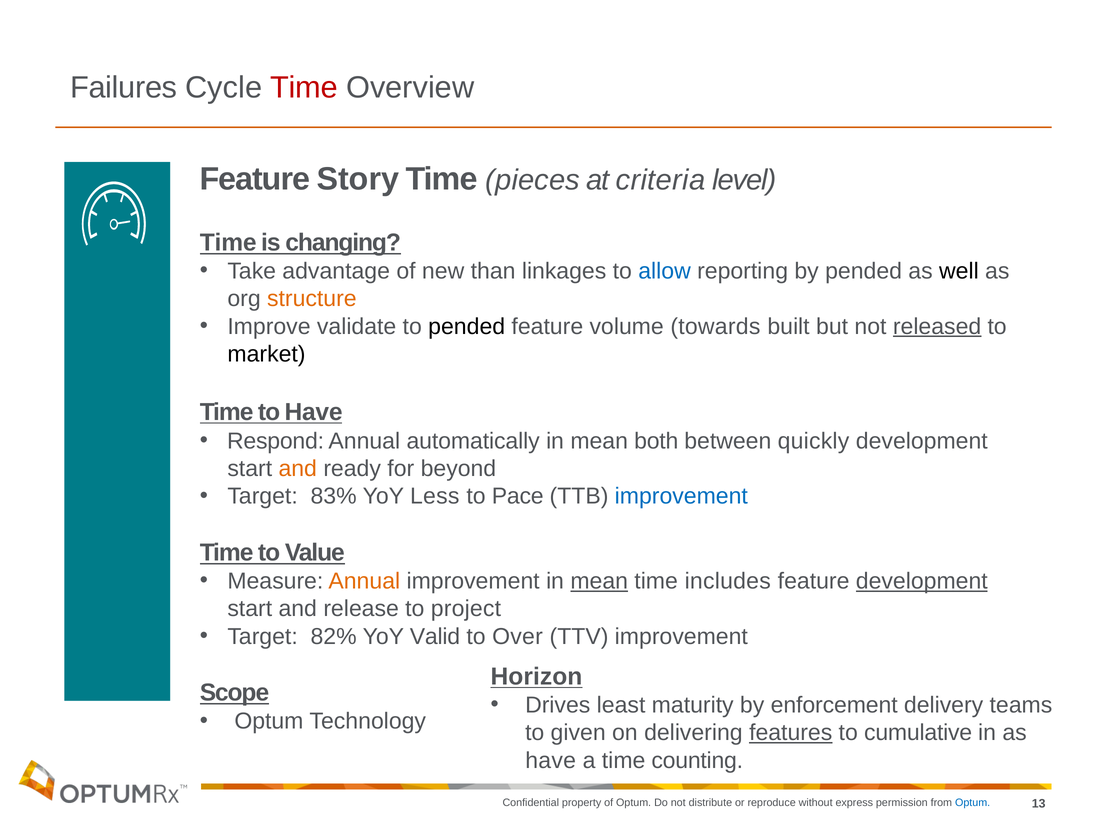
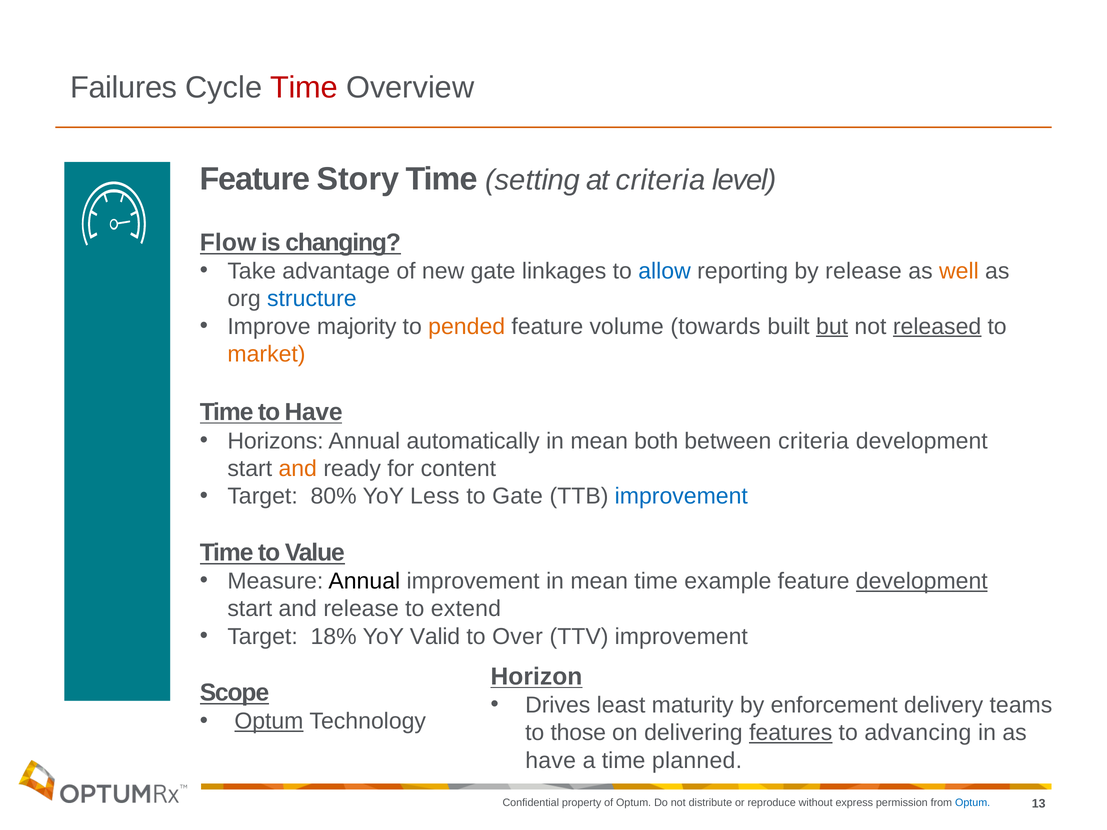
pieces: pieces -> setting (533, 180)
Time: Time -> Flow (228, 243)
new than: than -> gate (493, 271)
by pended: pended -> release (864, 271)
well colour: black -> orange (959, 271)
structure colour: orange -> blue (312, 299)
validate: validate -> majority (357, 327)
pended colour: black -> orange (467, 327)
but underline: none -> present (832, 327)
market colour: black -> orange (266, 354)
Respond: Respond -> Horizons (275, 441)
between quickly: quickly -> criteria (813, 441)
beyond: beyond -> content (458, 469)
83%: 83% -> 80% (334, 496)
to Pace: Pace -> Gate (518, 496)
Annual colour: orange -> black (364, 581)
mean underline: present -> none (599, 581)
includes: includes -> example (728, 581)
project: project -> extend (466, 609)
82%: 82% -> 18% (334, 637)
Optum underline: none -> present (269, 722)
given: given -> those (578, 733)
cumulative: cumulative -> advancing (918, 733)
counting: counting -> planned (697, 761)
